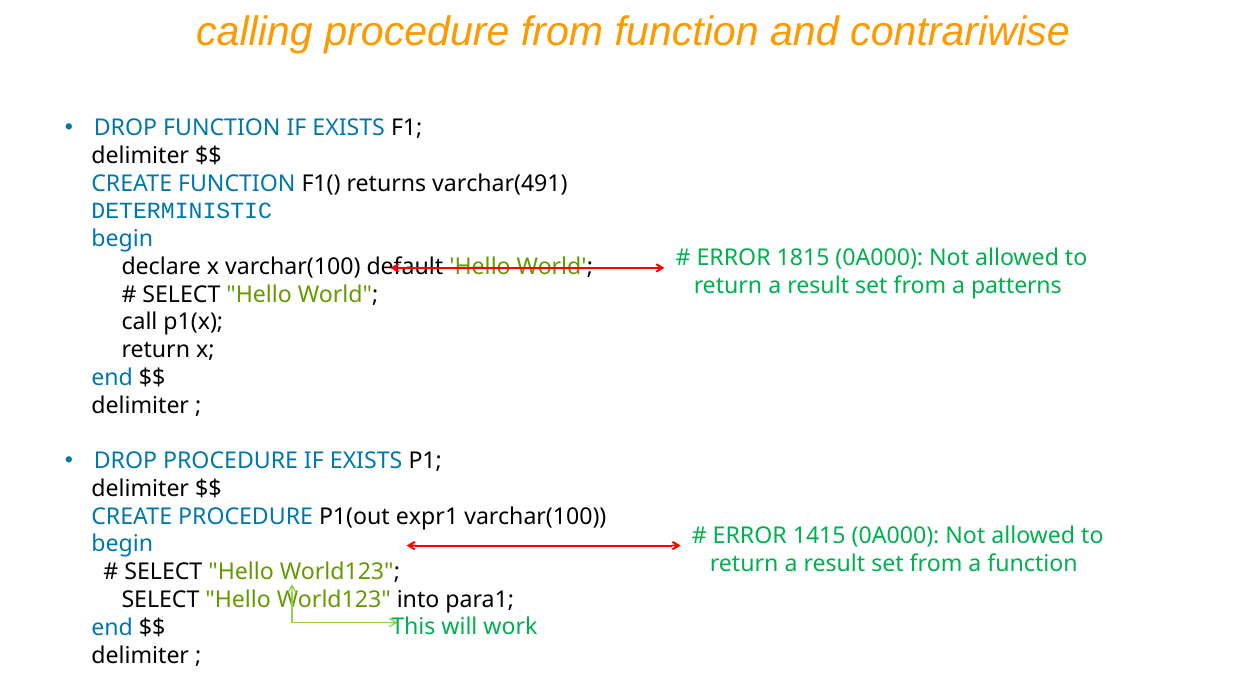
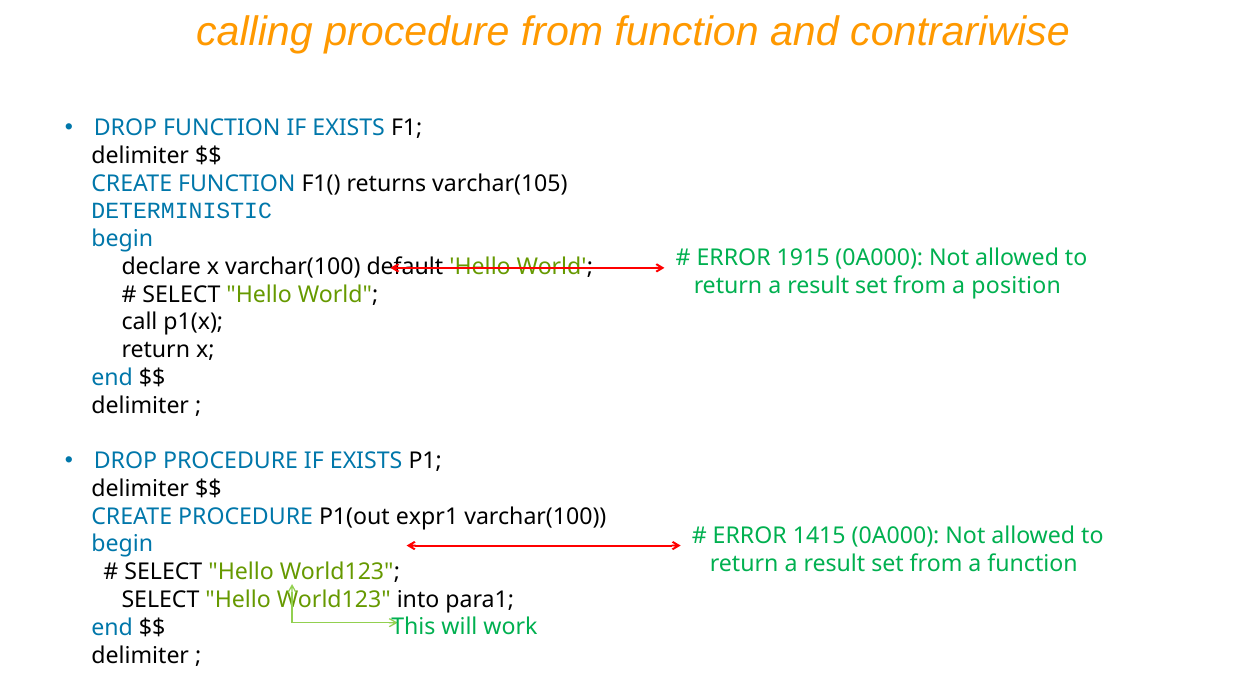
varchar(491: varchar(491 -> varchar(105 (500, 184)
1815: 1815 -> 1915 (803, 258)
patterns: patterns -> position (1016, 286)
